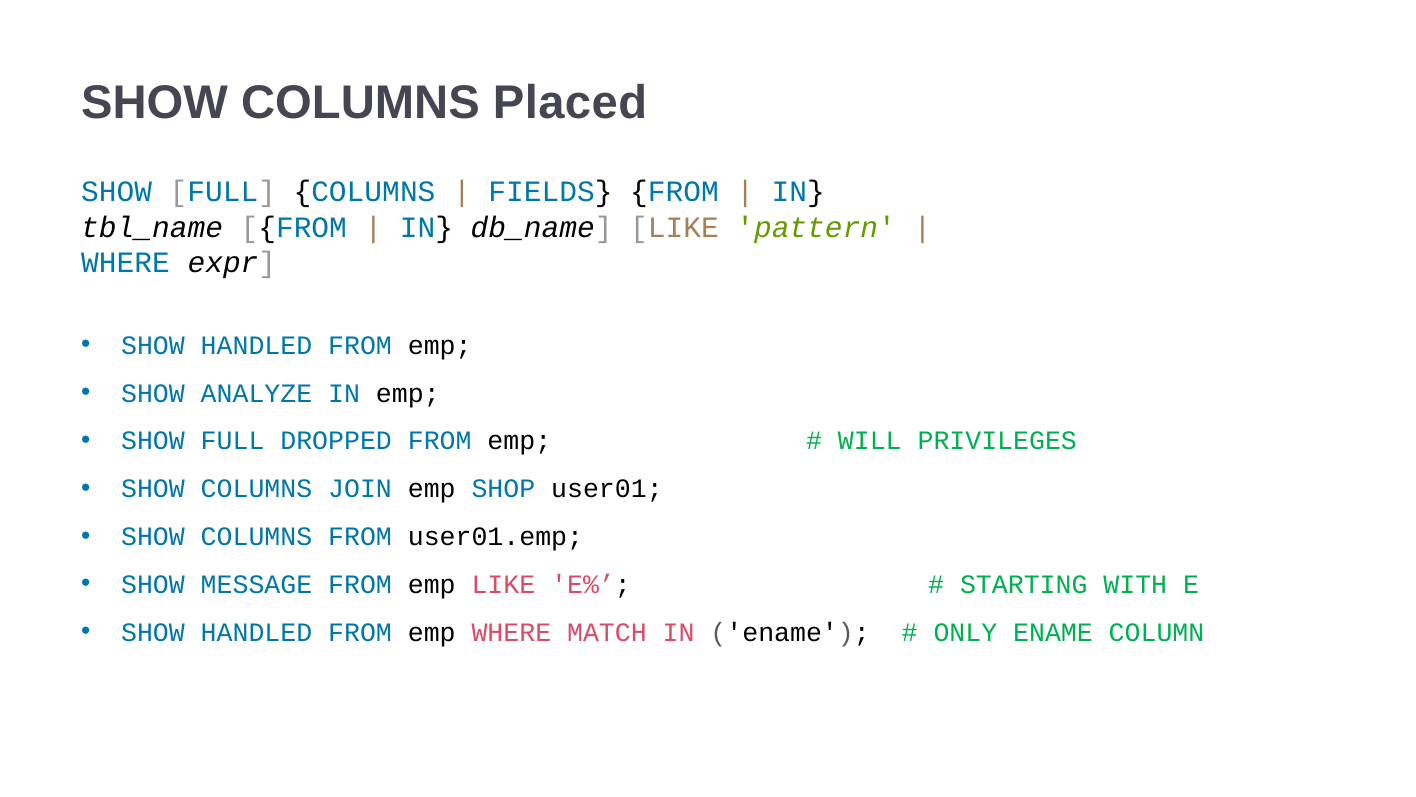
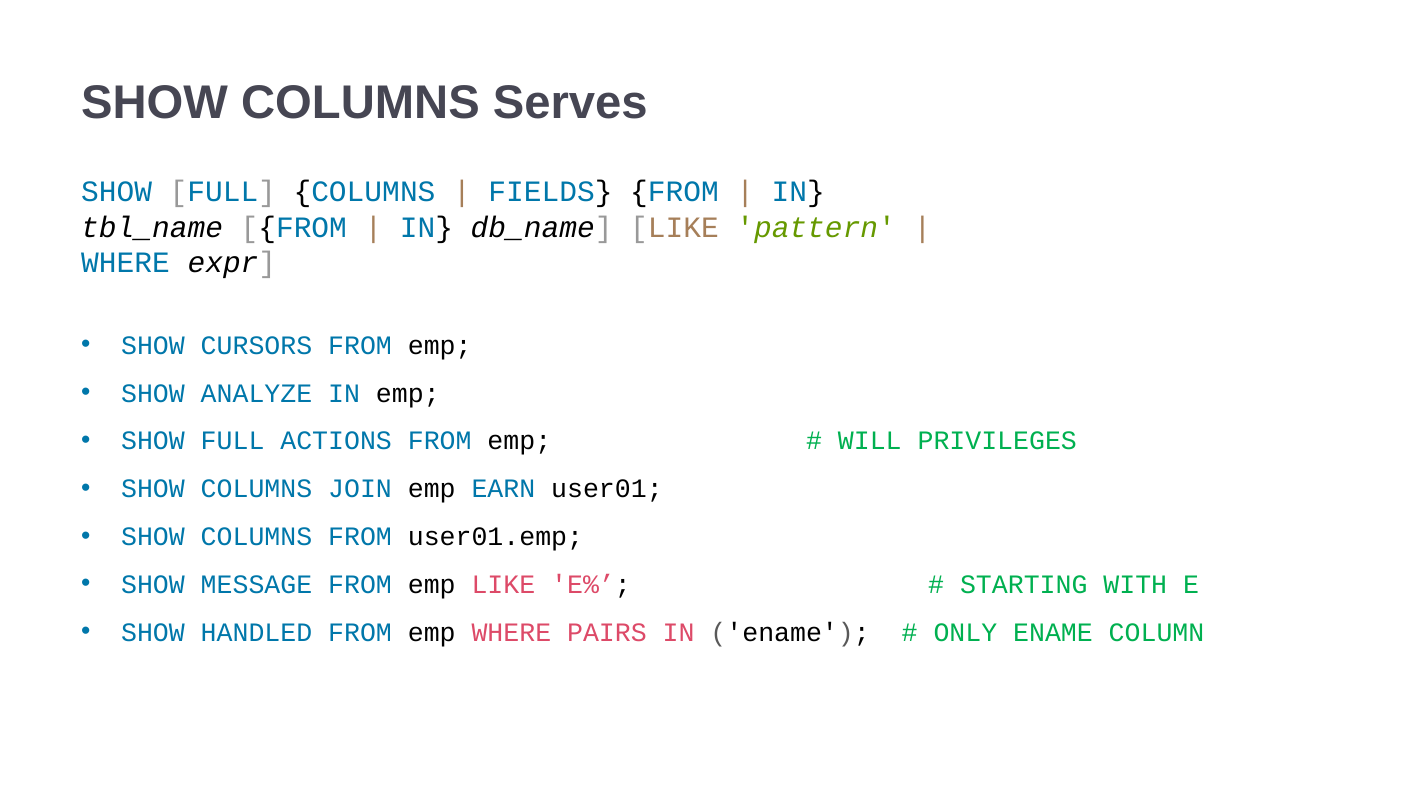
Placed: Placed -> Serves (570, 102)
HANDLED: HANDLED -> CURSORS (256, 345)
DROPPED: DROPPED -> ACTIONS (336, 441)
SHOP: SHOP -> EARN (503, 489)
MATCH: MATCH -> PAIRS (607, 632)
